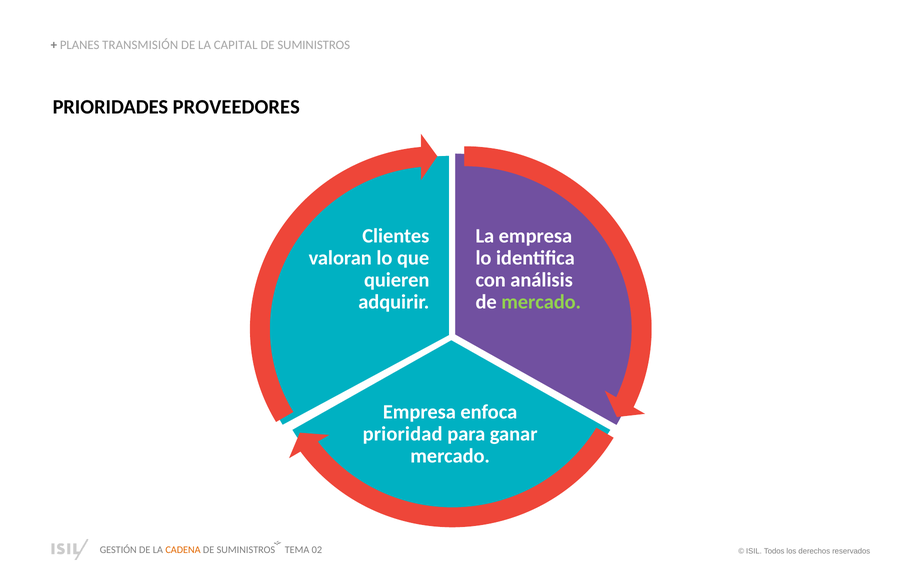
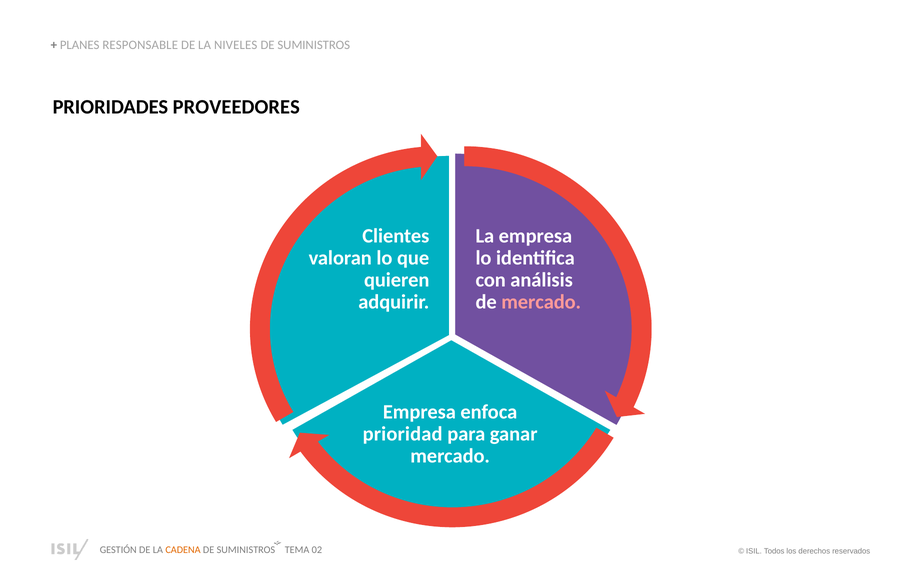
TRANSMISIÓN: TRANSMISIÓN -> RESPONSABLE (140, 45)
CAPITAL: CAPITAL -> NIVELES (236, 45)
mercado colour: light green -> pink (541, 302)
